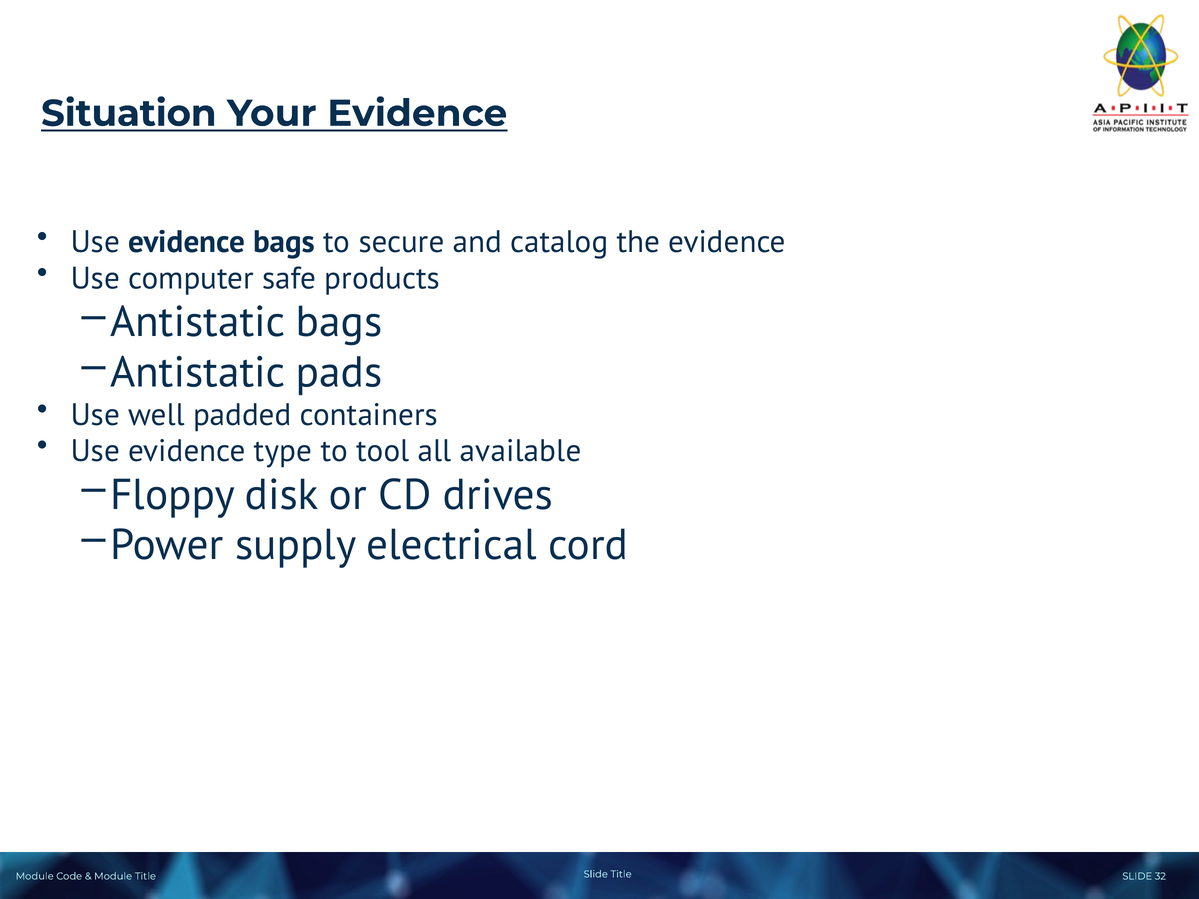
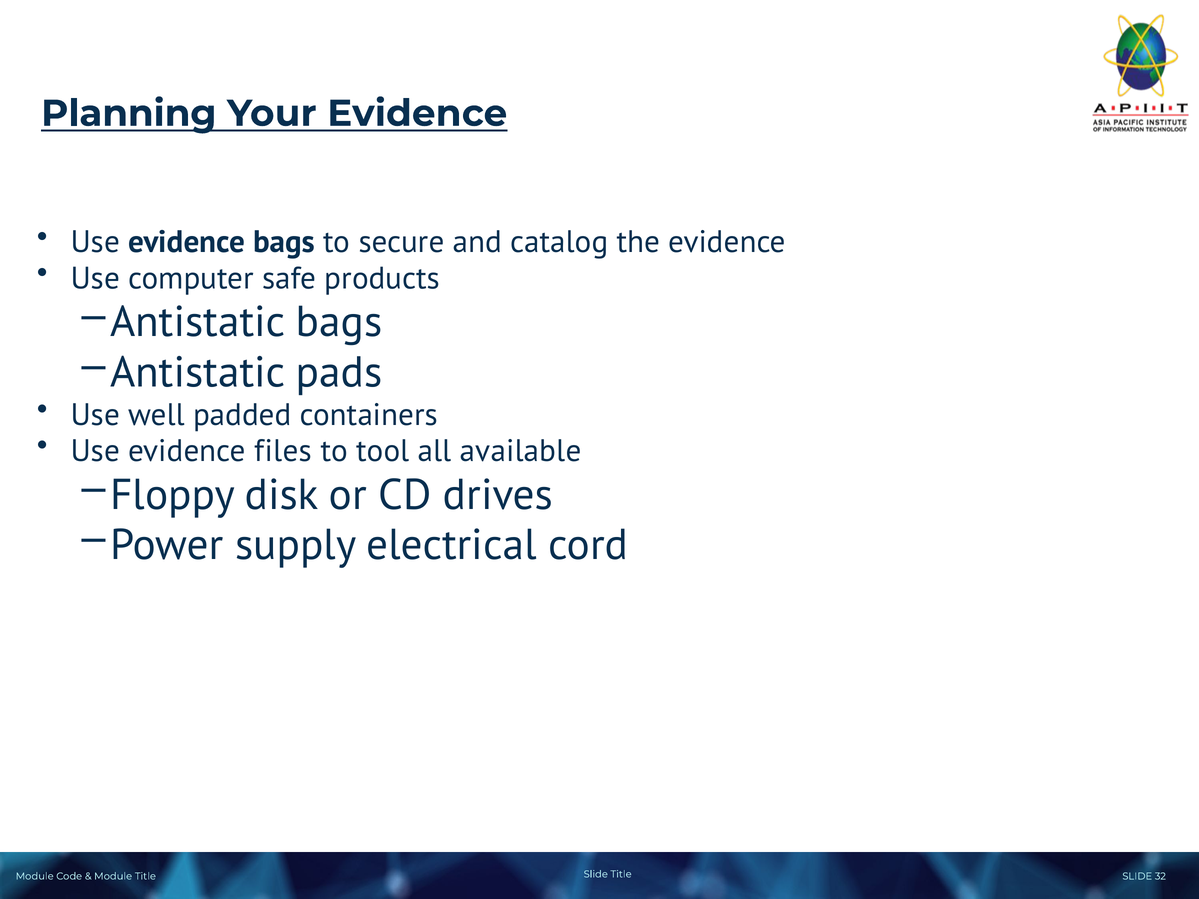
Situation: Situation -> Planning (129, 114)
type: type -> files (283, 451)
